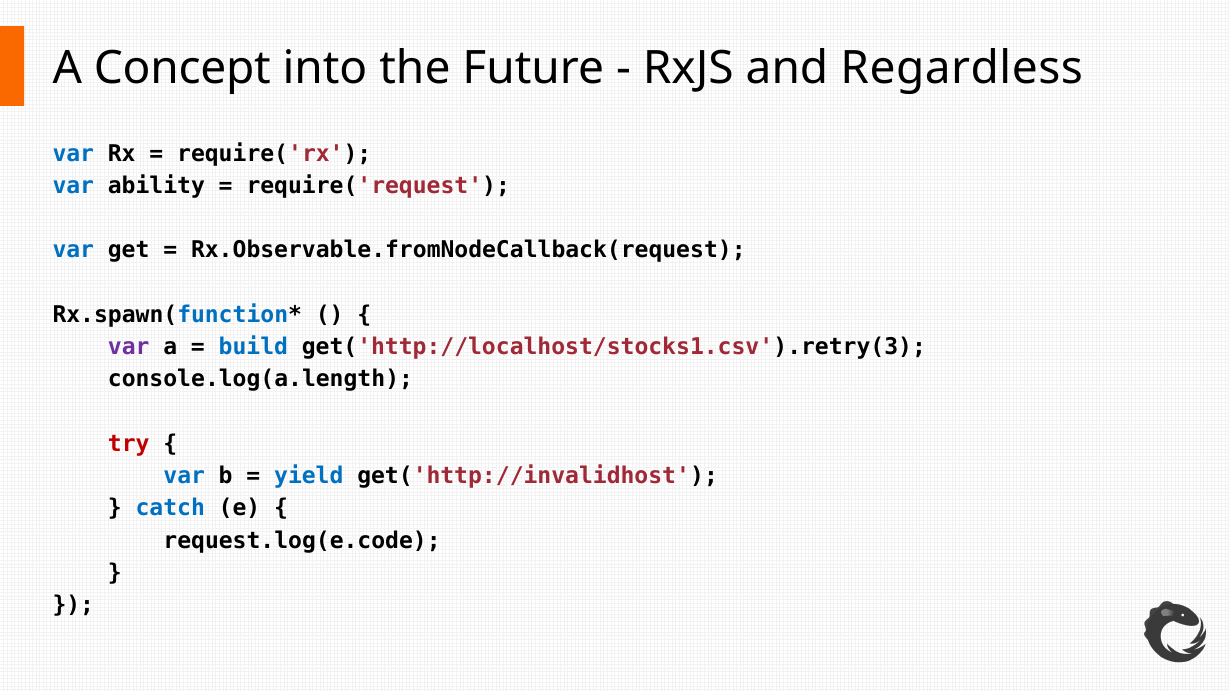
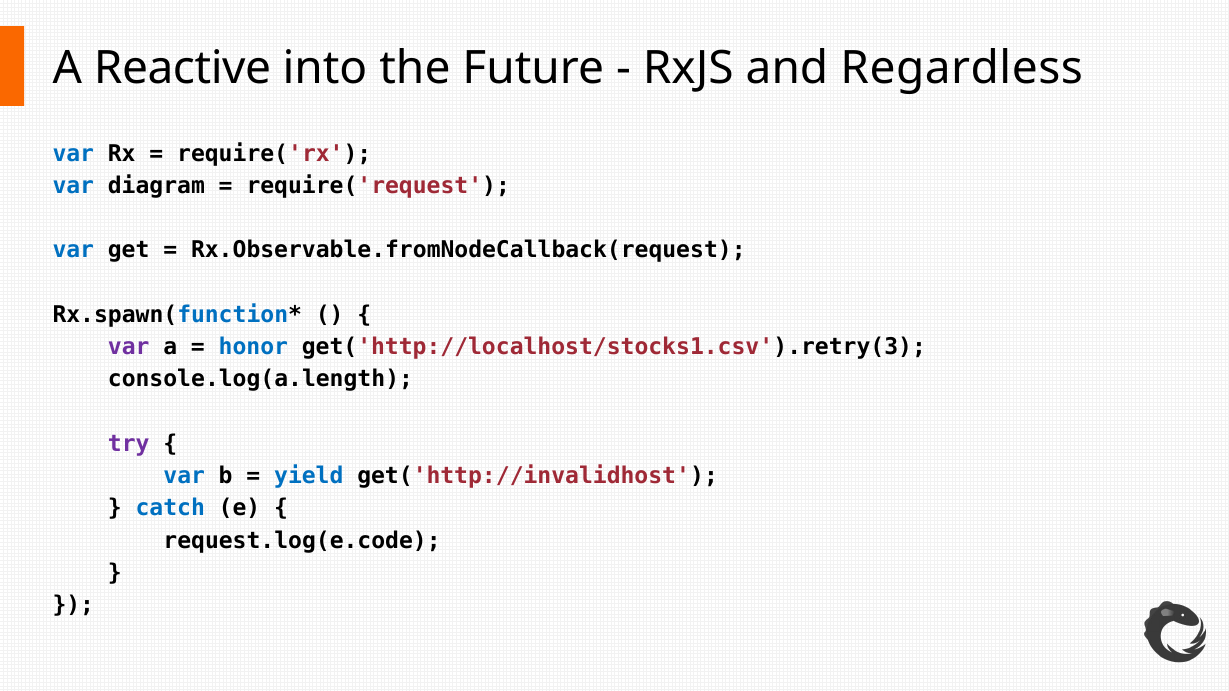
Concept: Concept -> Reactive (182, 69)
ability: ability -> diagram (156, 186)
build: build -> honor (253, 347)
try colour: red -> purple (129, 444)
